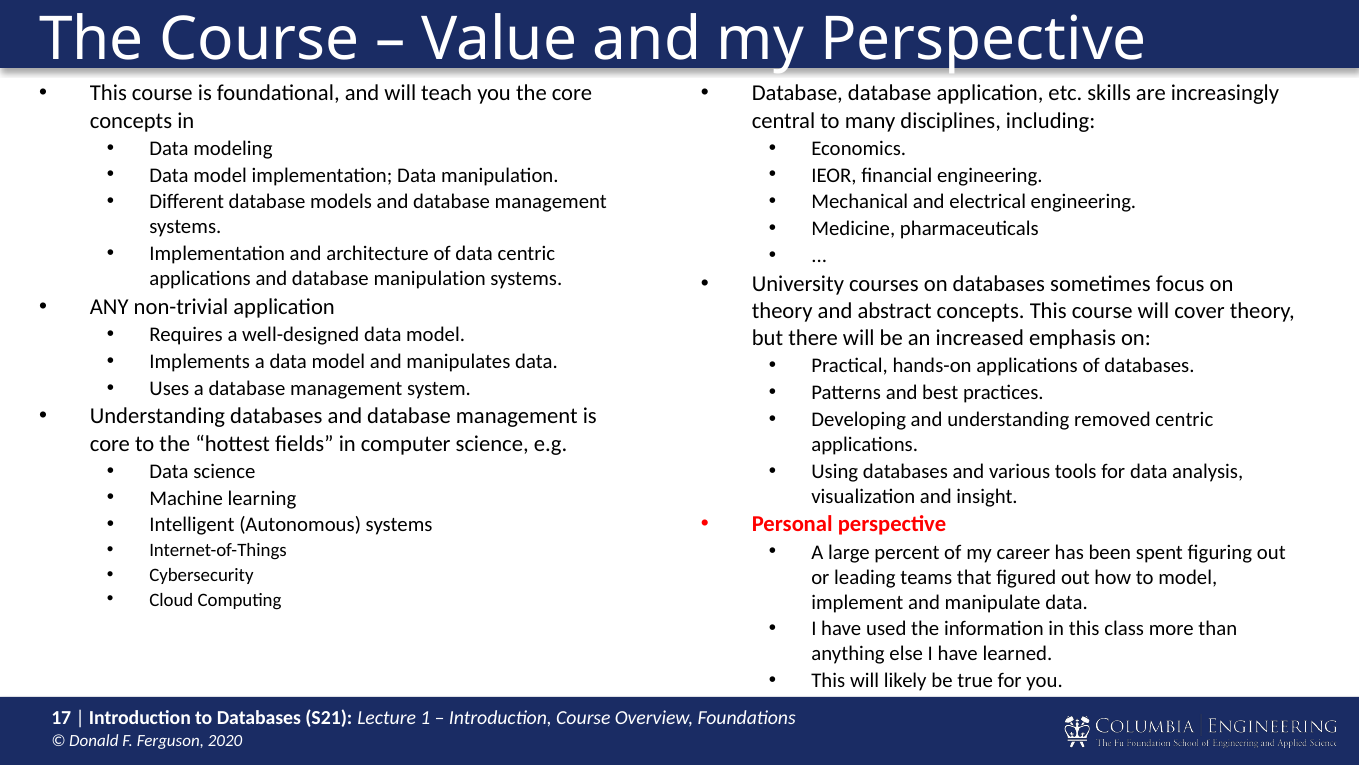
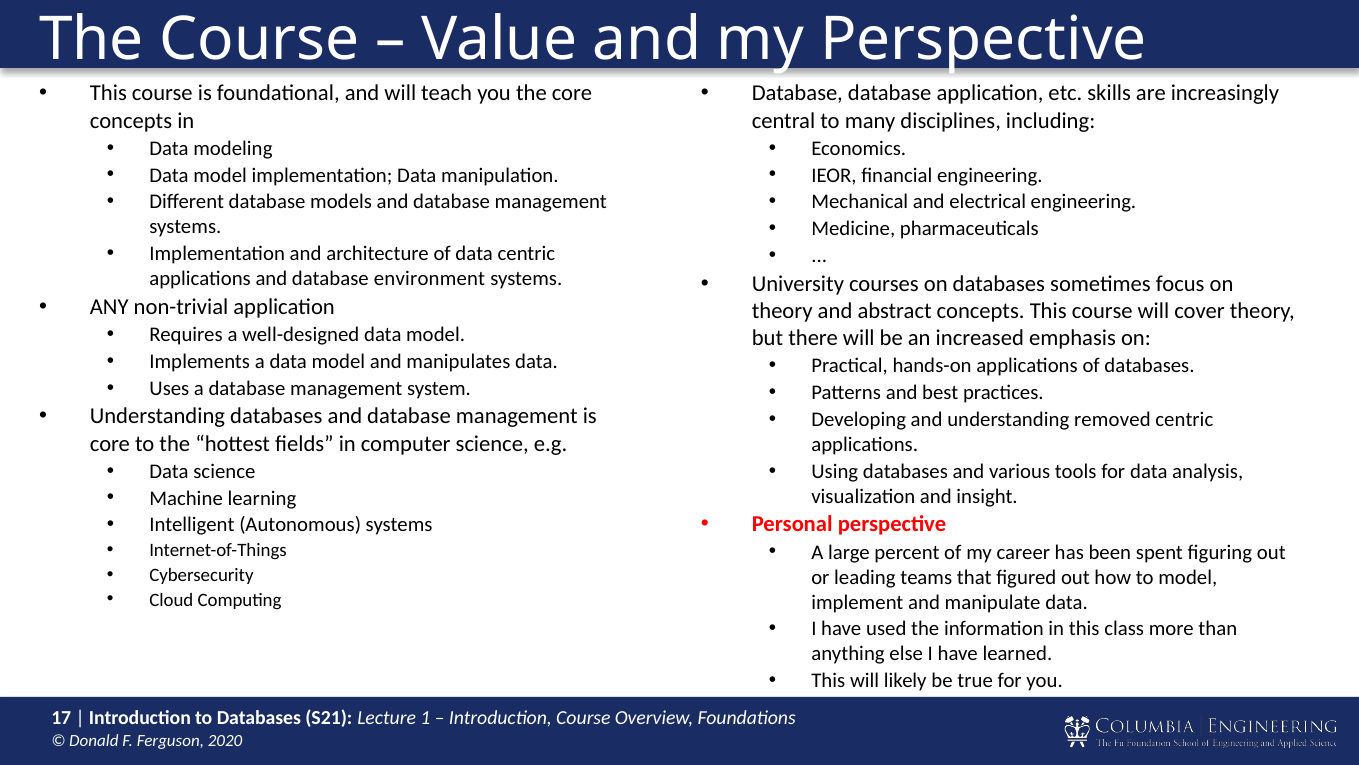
database manipulation: manipulation -> environment (430, 279)
